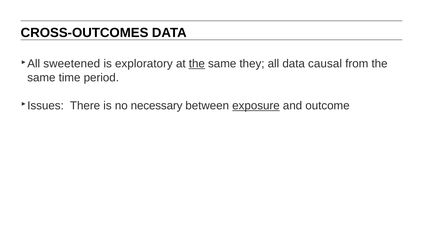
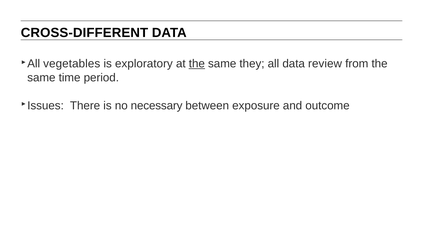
CROSS-OUTCOMES: CROSS-OUTCOMES -> CROSS-DIFFERENT (84, 33)
sweetened: sweetened -> vegetables (72, 64)
causal: causal -> review (325, 64)
exposure underline: present -> none (256, 105)
